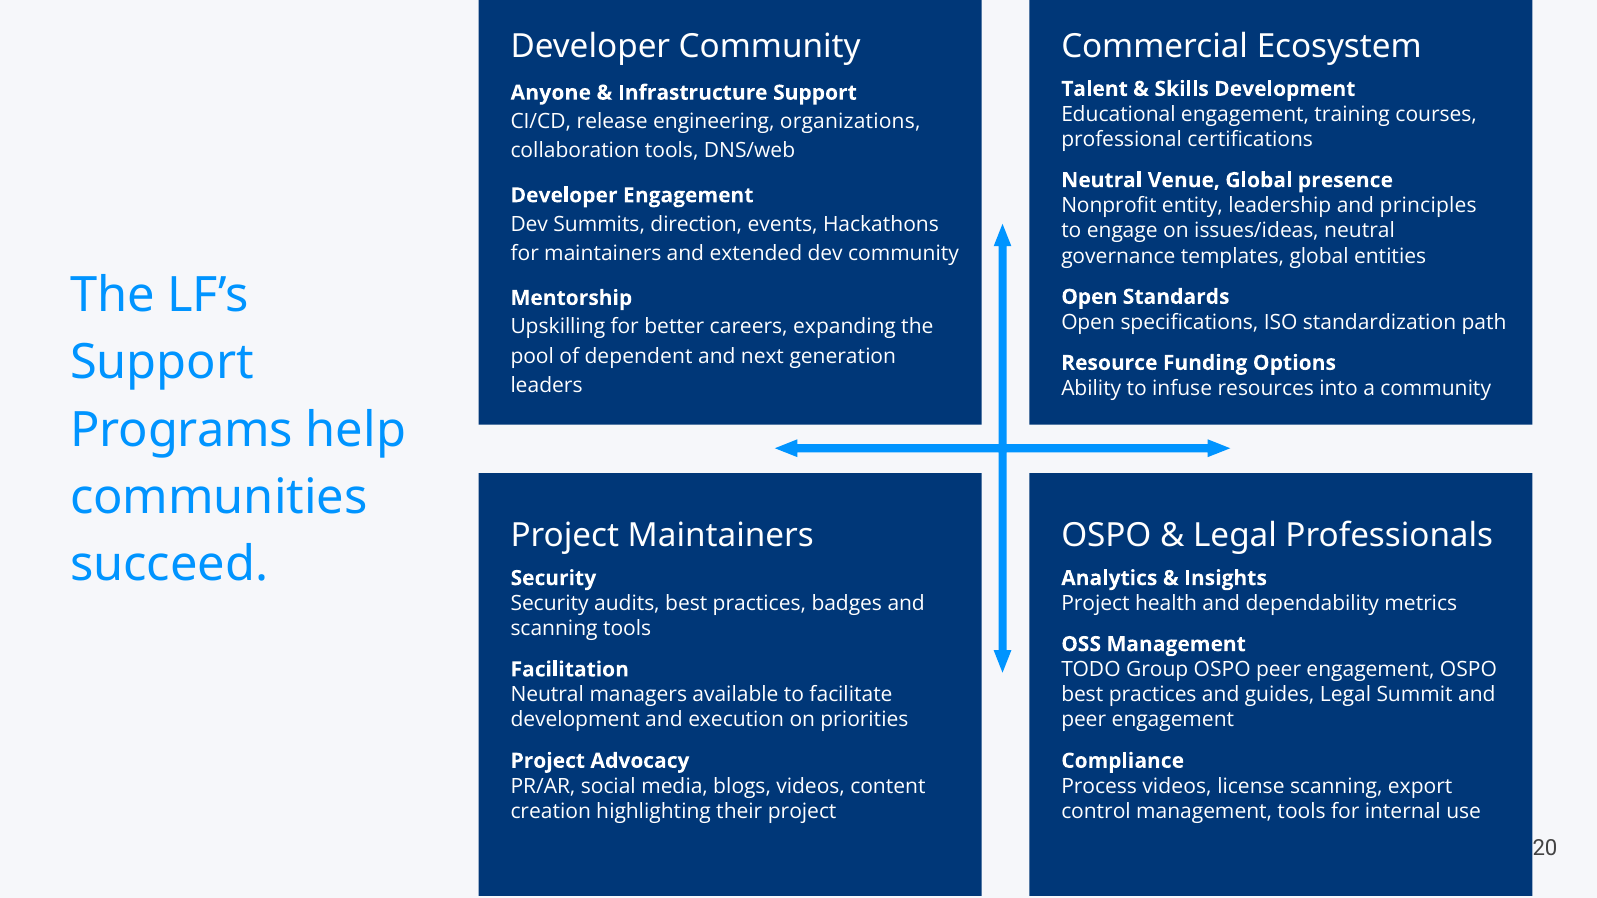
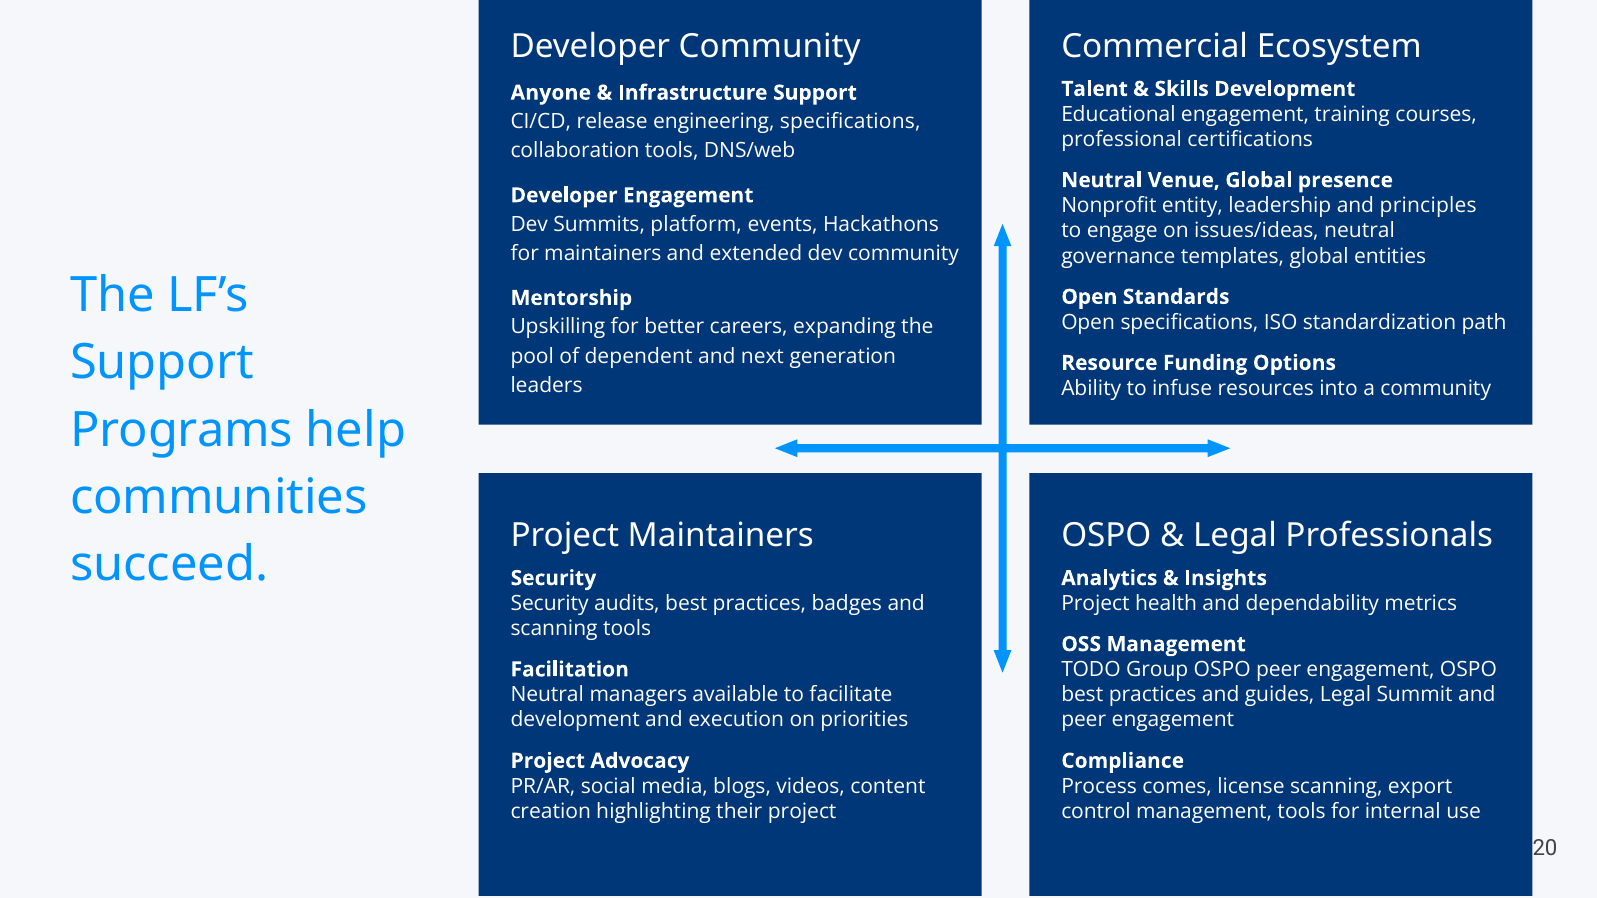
engineering organizations: organizations -> specifications (850, 122)
direction: direction -> platform (696, 224)
Process videos: videos -> comes (1177, 786)
